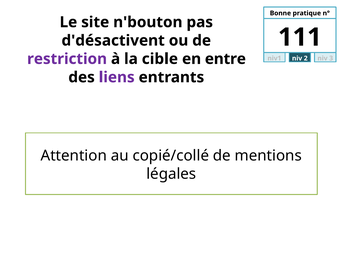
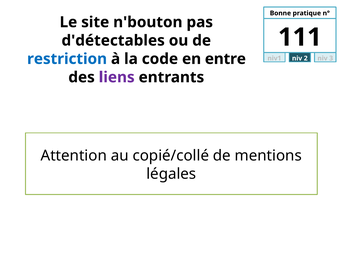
d'désactivent: d'désactivent -> d'détectables (113, 41)
restriction colour: purple -> blue (67, 59)
cible: cible -> code (160, 59)
